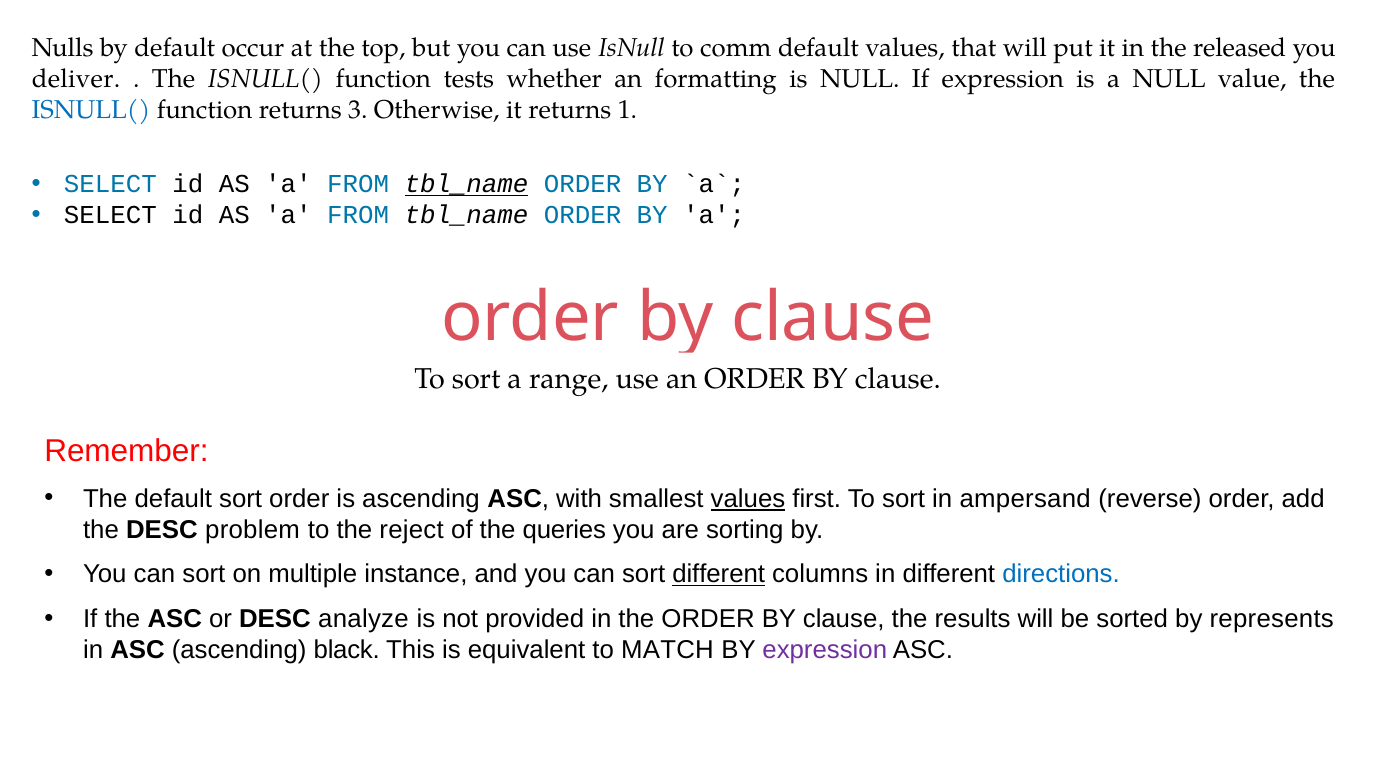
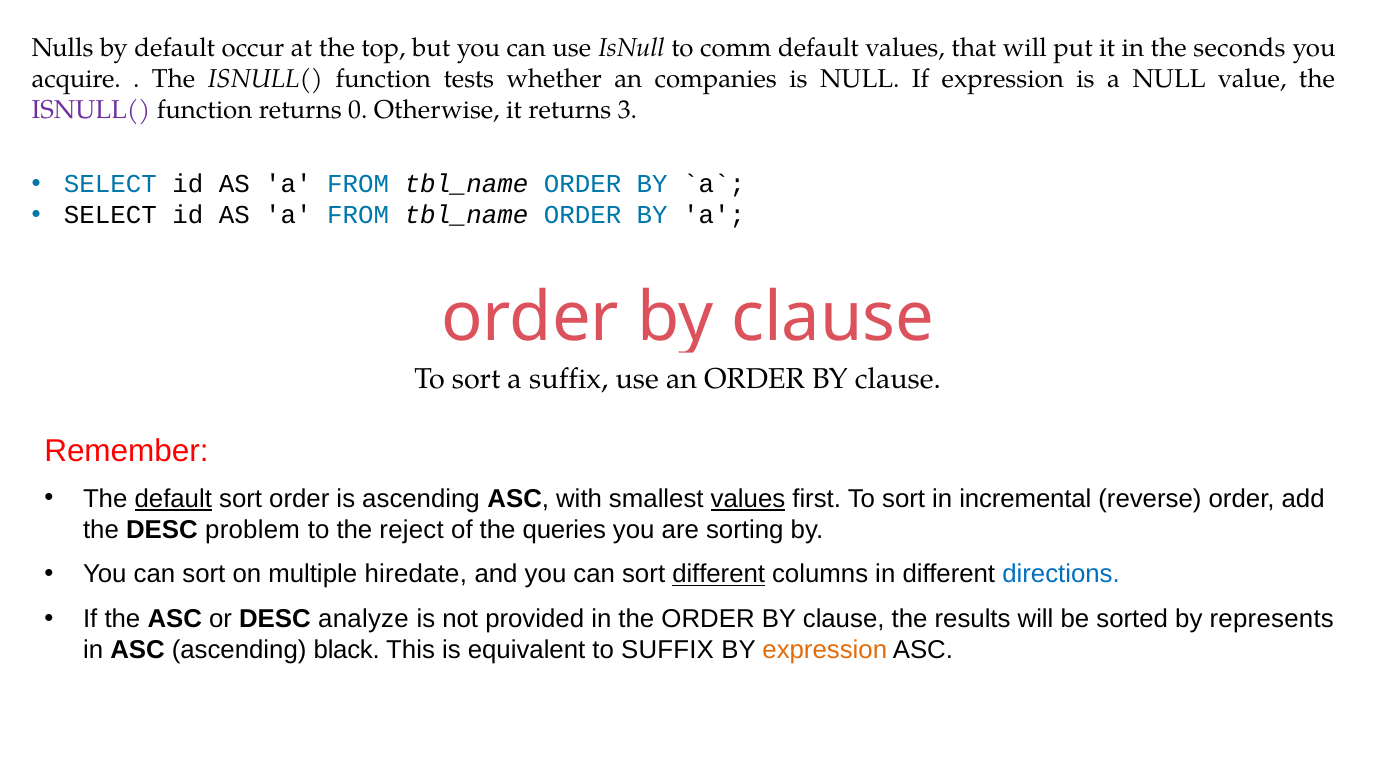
released: released -> seconds (1239, 48)
deliver: deliver -> acquire (76, 79)
formatting: formatting -> companies (716, 79)
ISNULL( colour: blue -> purple (91, 110)
3: 3 -> 0 (358, 110)
1: 1 -> 3 (627, 110)
tbl_name underline: present -> none (466, 184)
a range: range -> suffix (569, 379)
default underline: none -> present (173, 499)
ampersand: ampersand -> incremental (1025, 499)
instance: instance -> hiredate (416, 574)
to MATCH: MATCH -> SUFFIX (668, 650)
expression colour: purple -> orange (825, 650)
